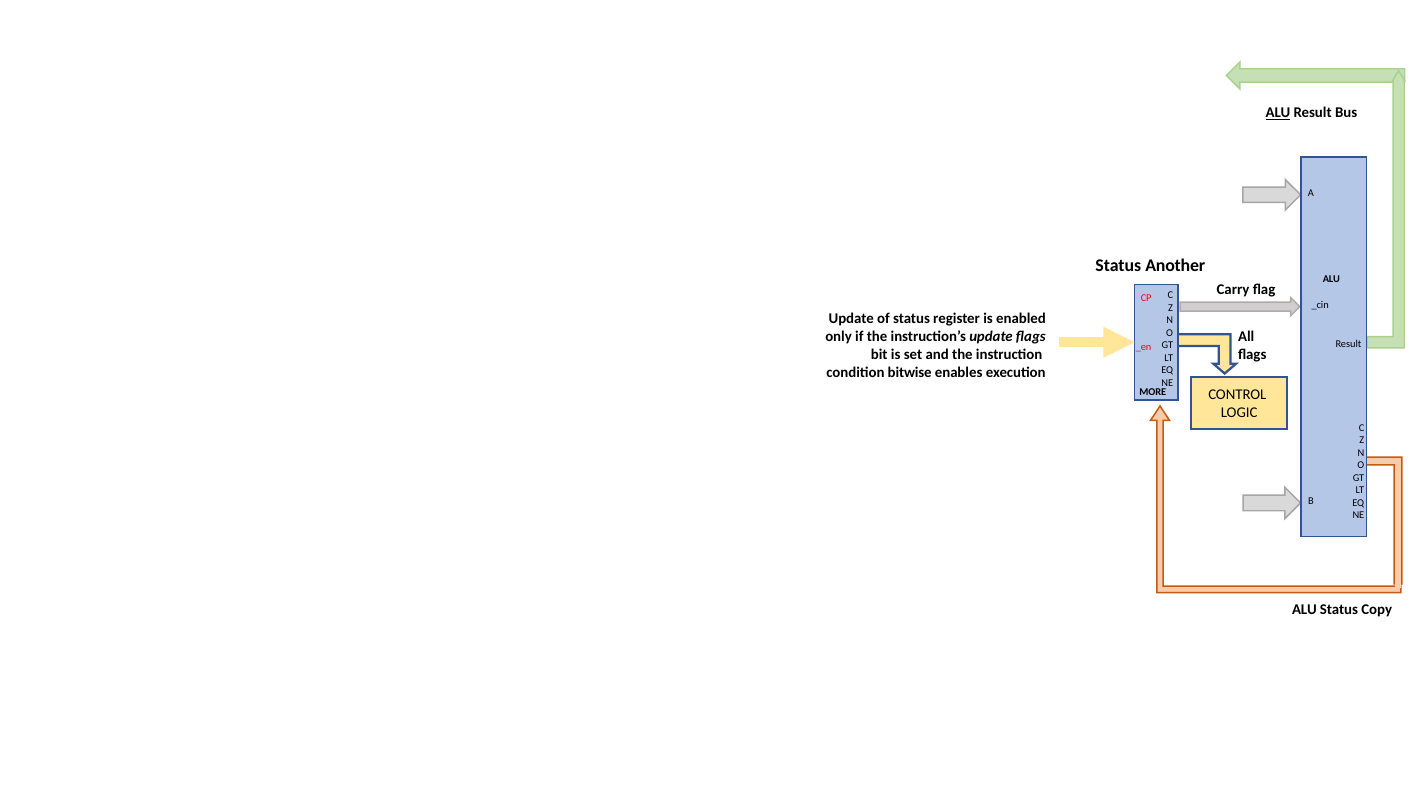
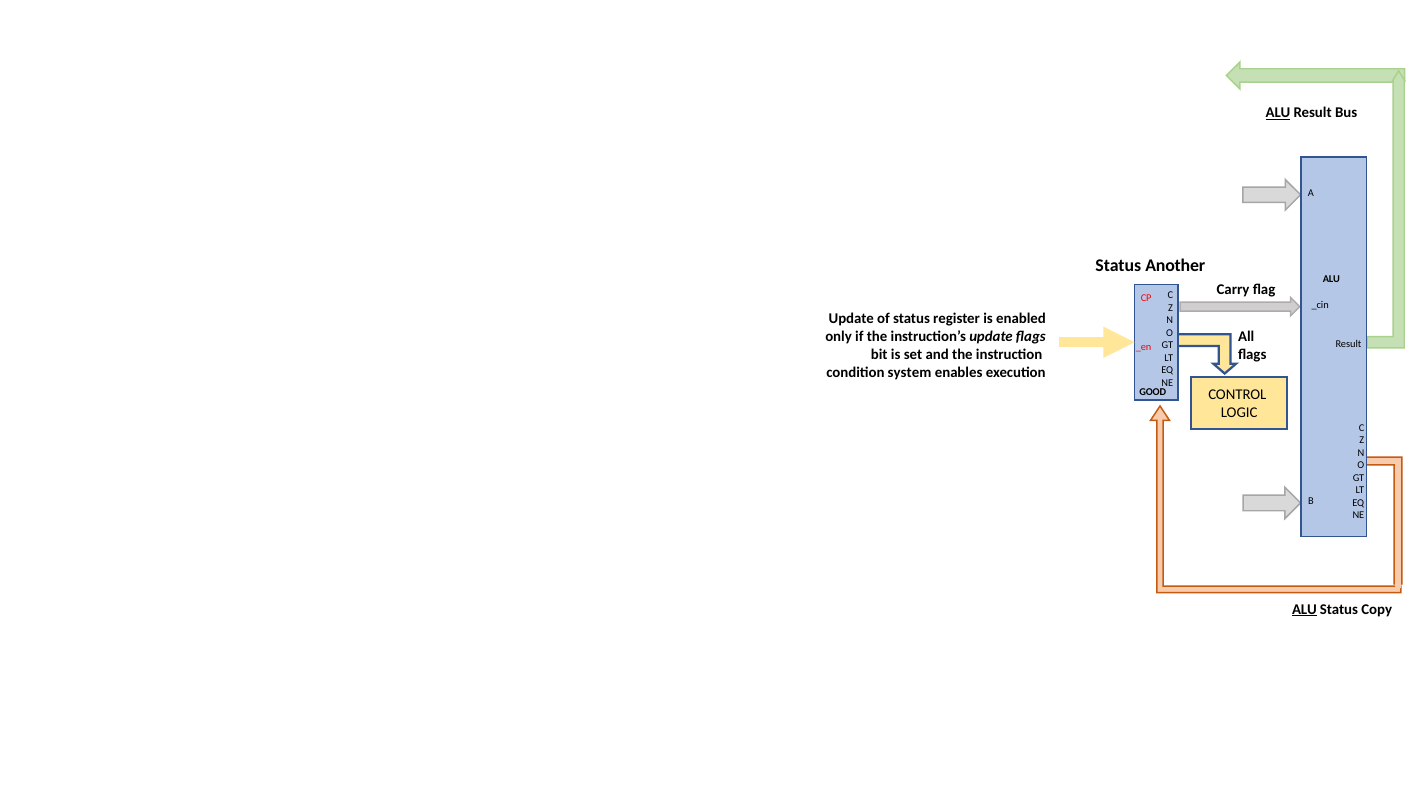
bitwise: bitwise -> system (910, 373)
MORE: MORE -> GOOD (1153, 392)
ALU underline: none -> present (1304, 610)
